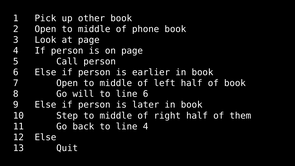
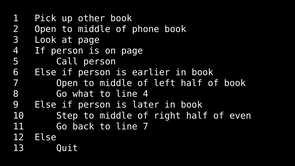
will: will -> what (83, 94)
line 6: 6 -> 4 (146, 94)
them: them -> even (240, 116)
line 4: 4 -> 7 (146, 126)
